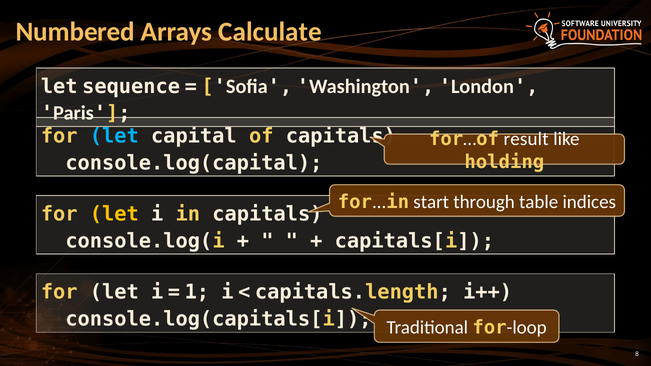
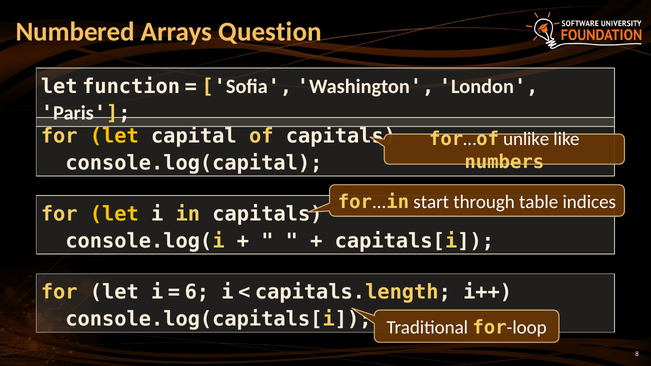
Calculate: Calculate -> Question (270, 32)
sequence: sequence -> function (131, 87)
let colour: light blue -> yellow (114, 136)
result: result -> unlike (526, 139)
holding: holding -> numbers (504, 162)
1: 1 -> 6 (197, 292)
